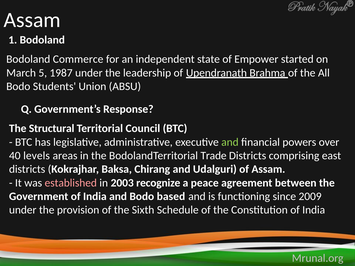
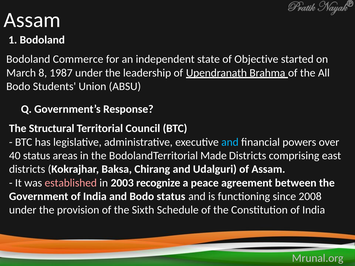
Empower: Empower -> Objective (256, 59)
5: 5 -> 8 (43, 73)
and colour: light green -> light blue (230, 142)
40 levels: levels -> status (37, 156)
Trade: Trade -> Made (214, 156)
Bodo based: based -> status (171, 197)
2009: 2009 -> 2008 (310, 197)
